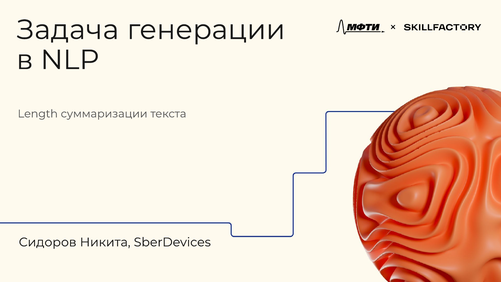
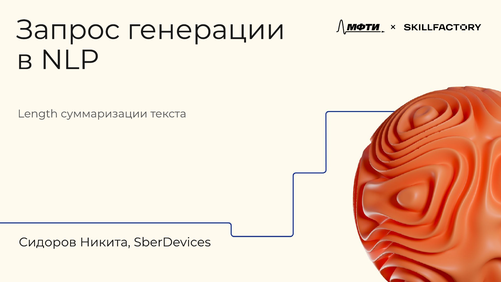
Задача: Задача -> Запрос (68, 30)
